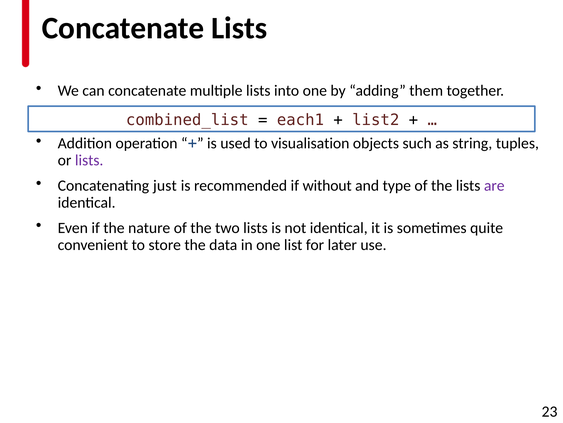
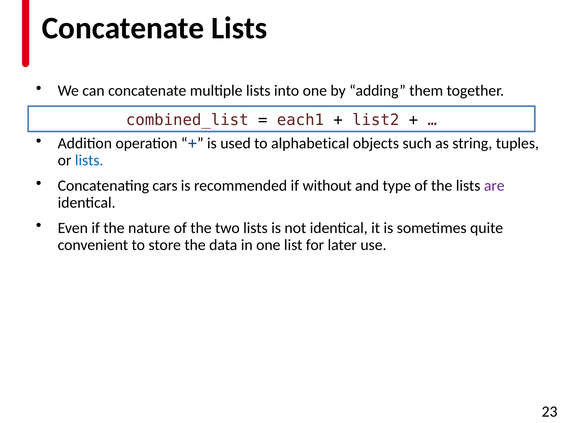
visualisation: visualisation -> alphabetical (310, 143)
lists colour: purple -> blue (89, 160)
just: just -> cars (165, 185)
